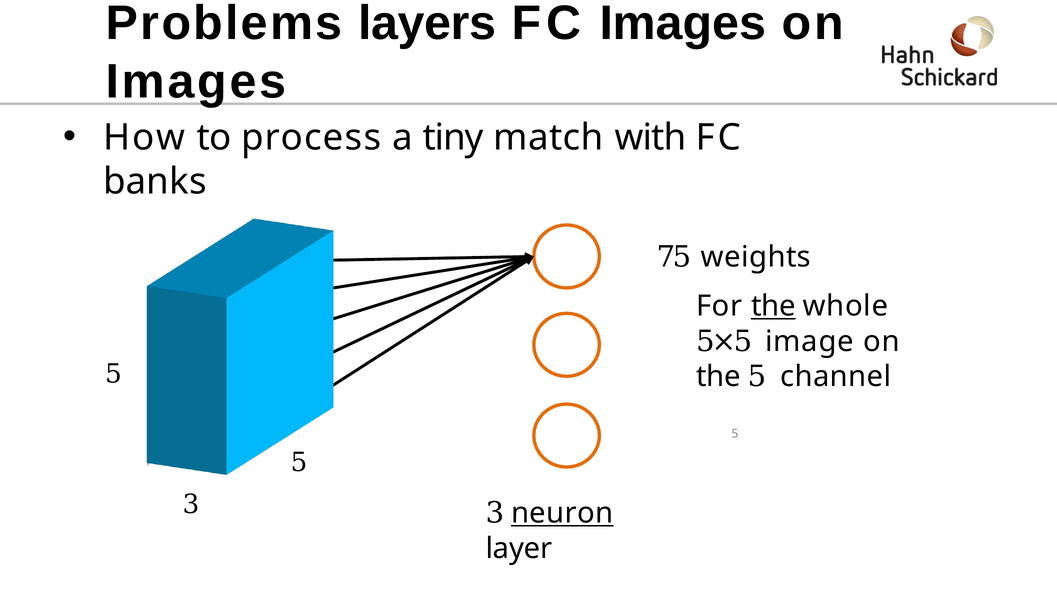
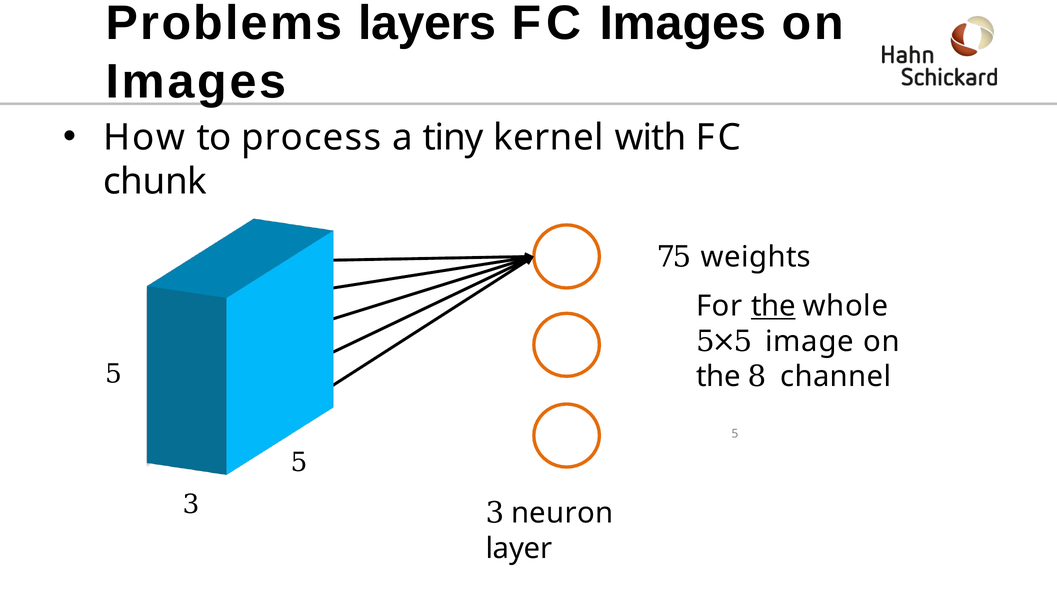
match: match -> kernel (548, 137)
banks: banks -> chunk (155, 181)
the 5: 5 -> 8 (757, 376)
neuron underline: present -> none (562, 513)
